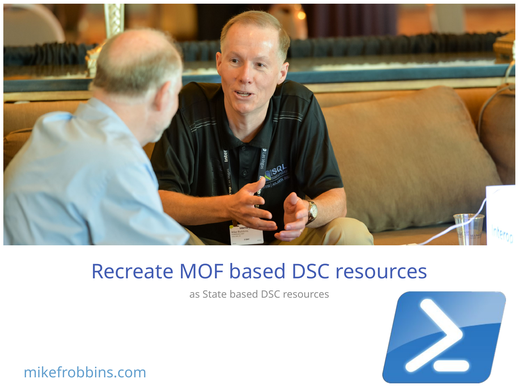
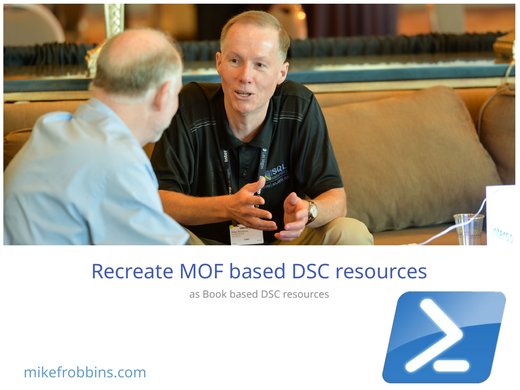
State: State -> Book (215, 295)
